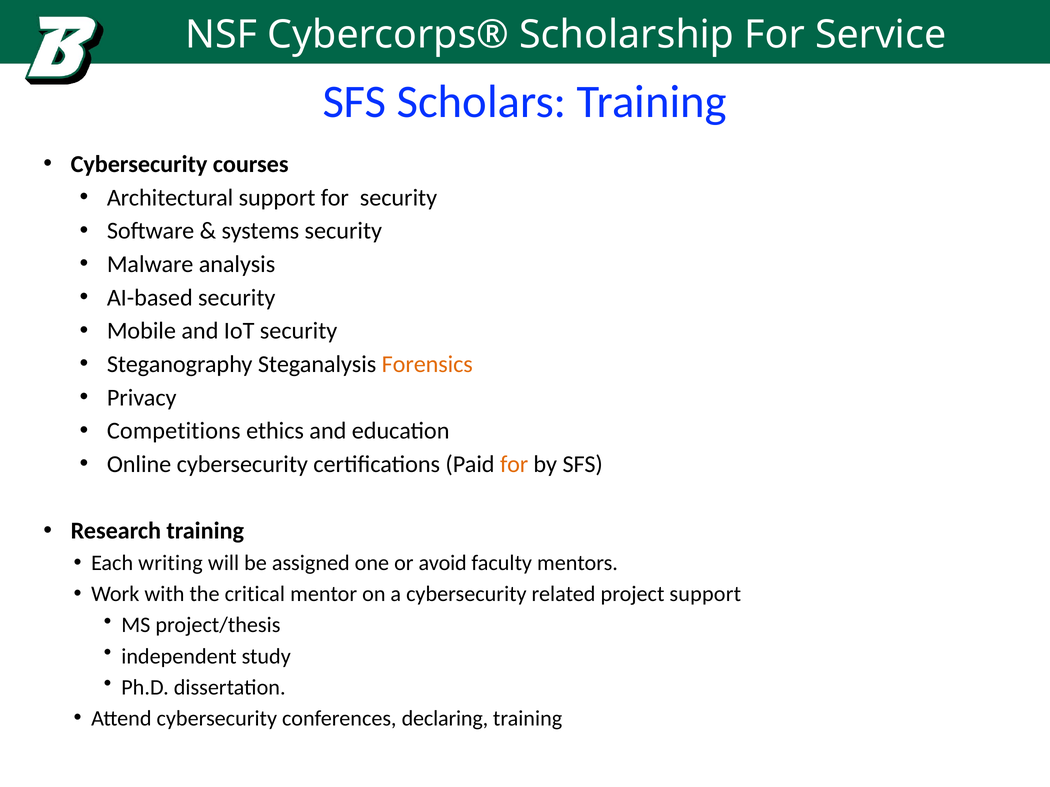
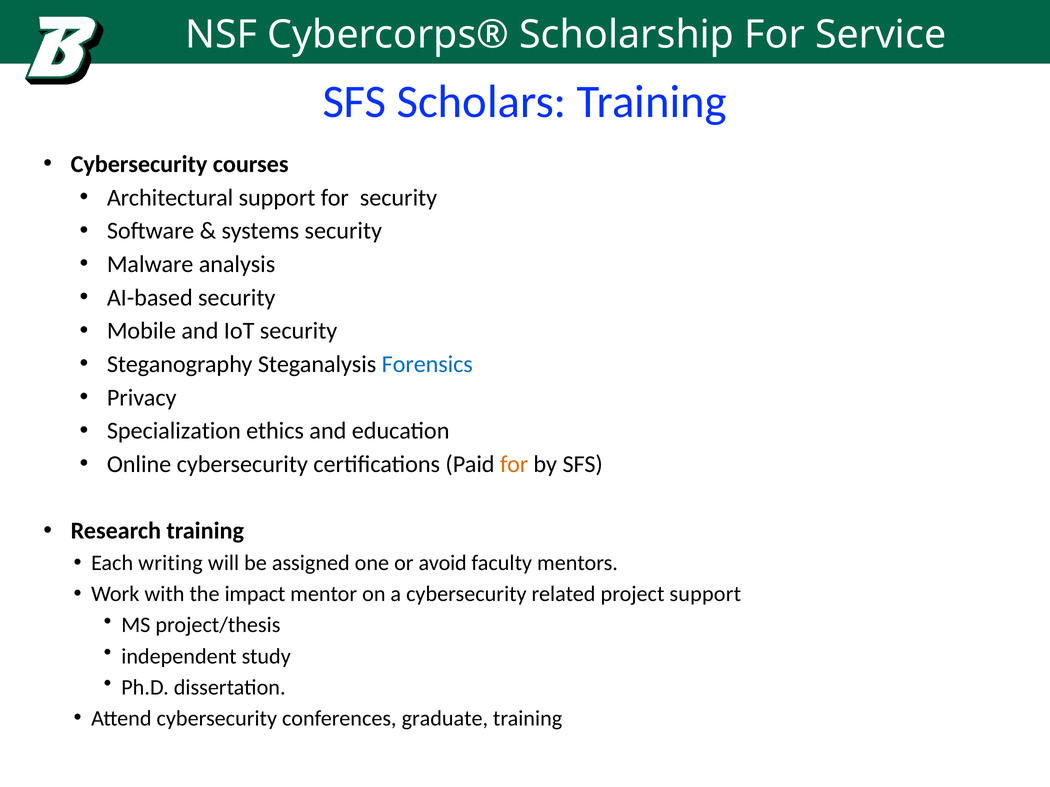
Forensics colour: orange -> blue (427, 364)
Competitions: Competitions -> Specialization (174, 431)
critical: critical -> impact (255, 594)
declaring: declaring -> graduate (445, 719)
